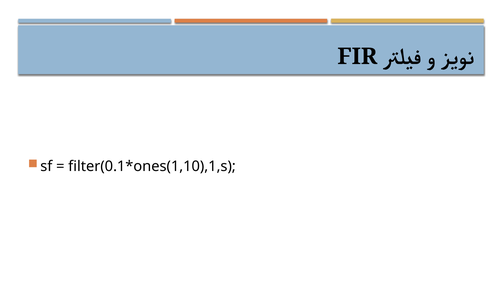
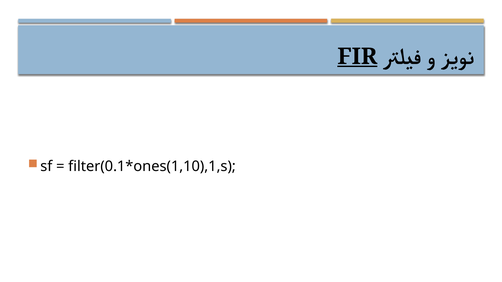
FIR underline: none -> present (357, 57)
